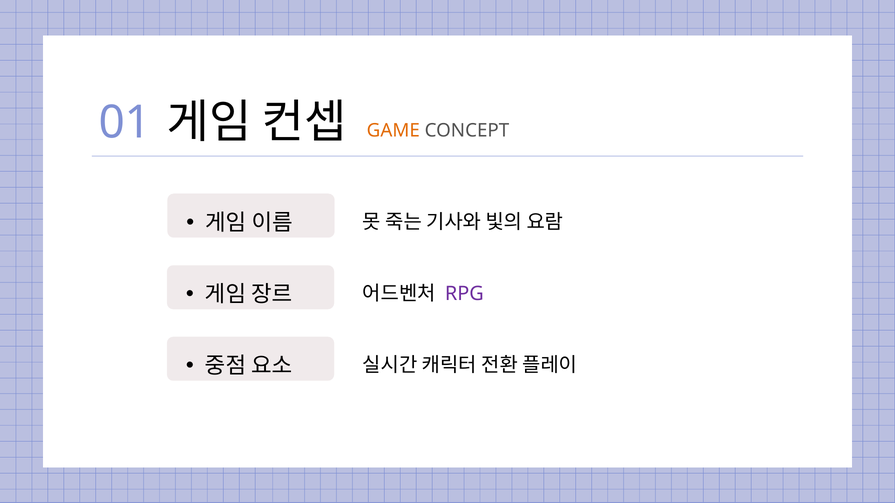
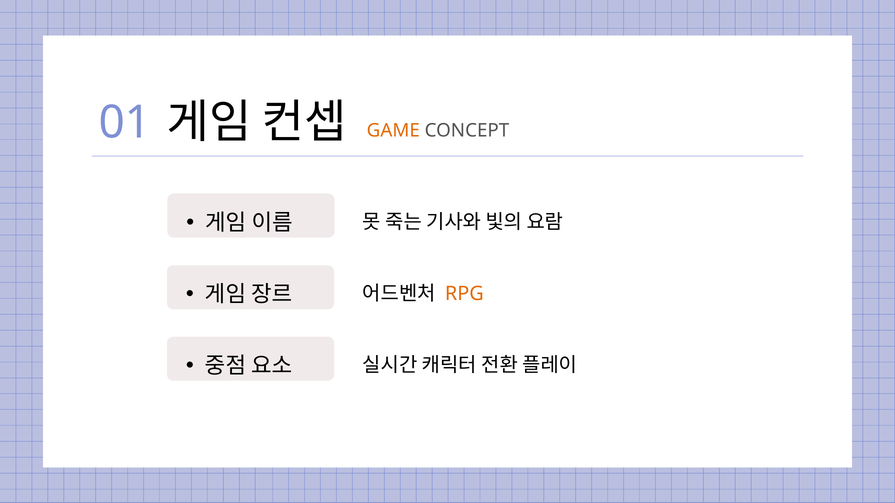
RPG colour: purple -> orange (464, 294)
